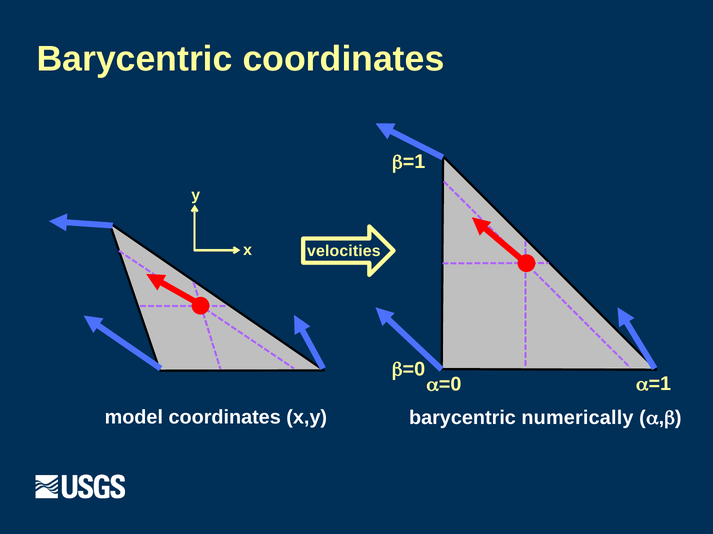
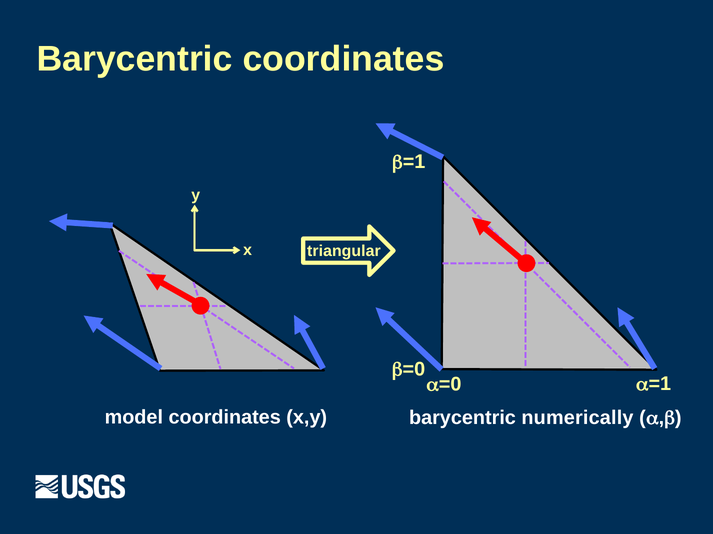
velocities: velocities -> triangular (344, 251)
